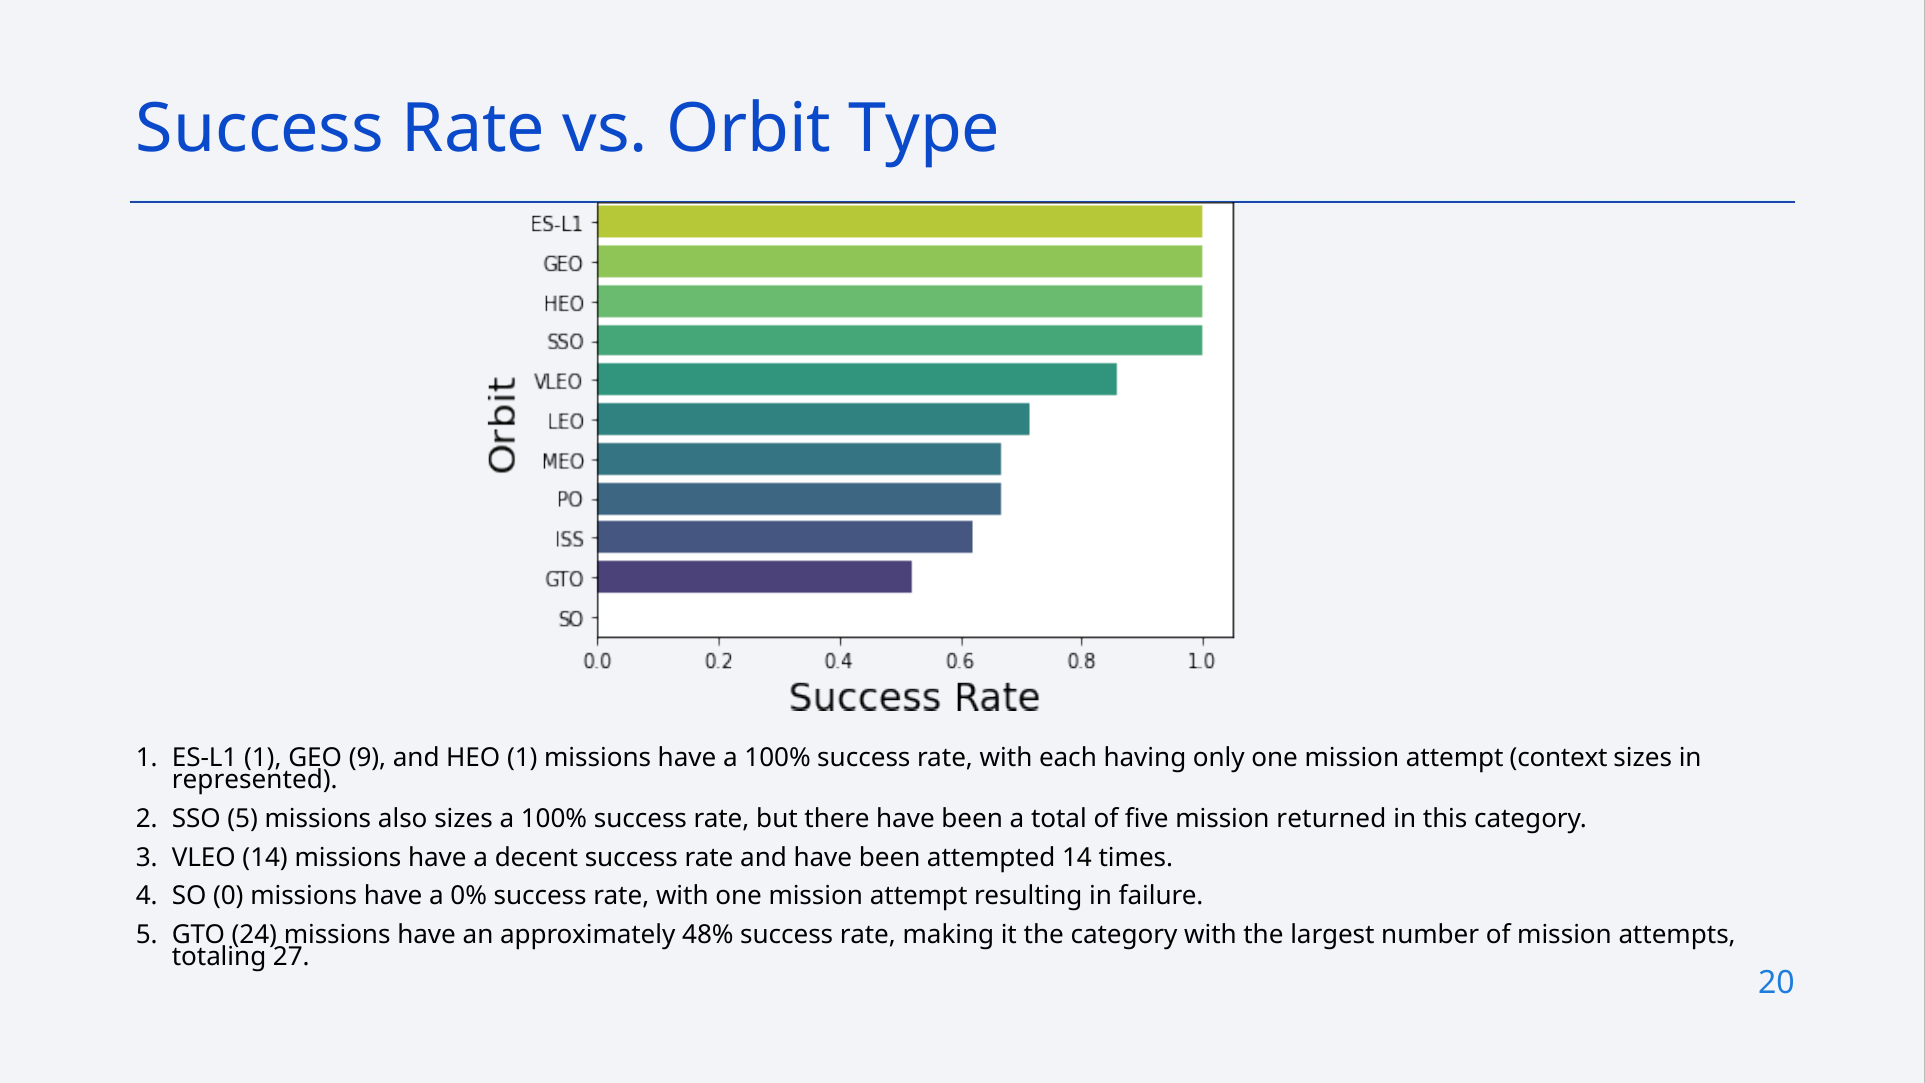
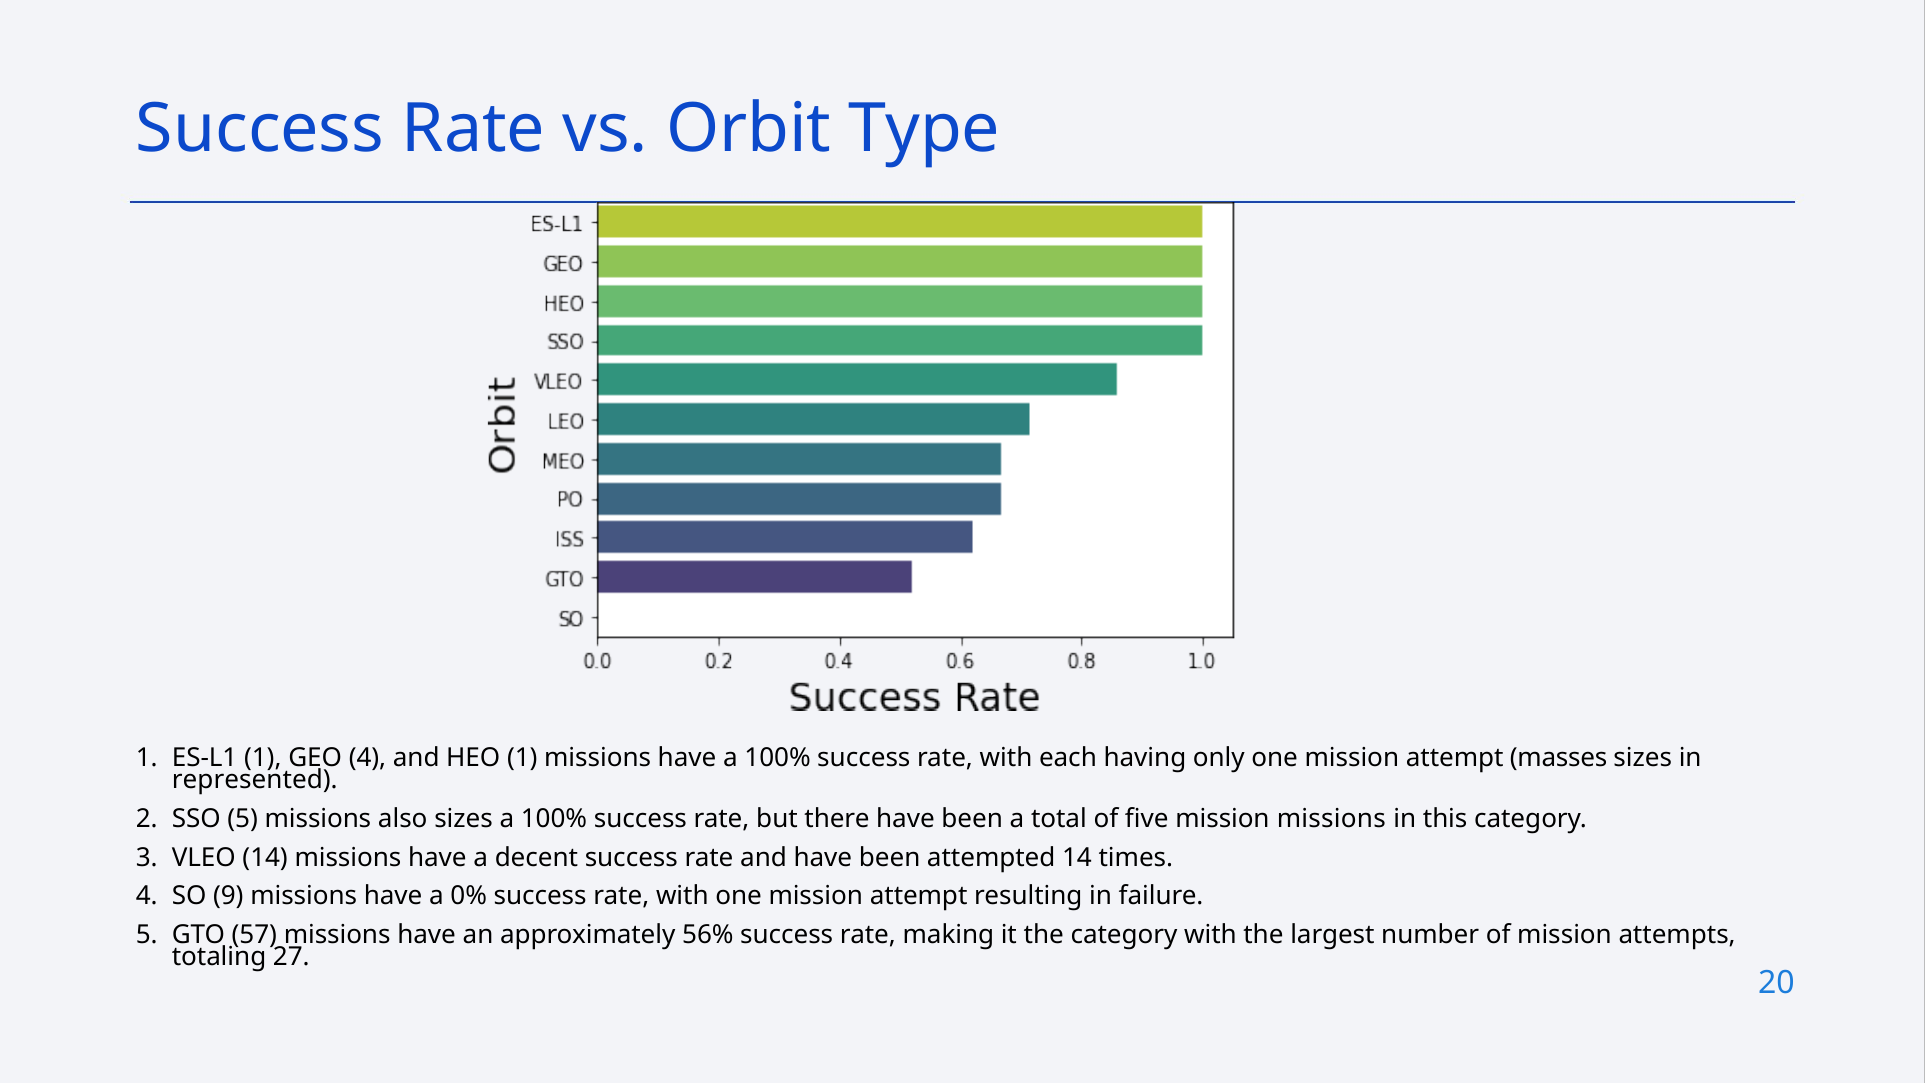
GEO 9: 9 -> 4 (367, 757)
context: context -> masses (1559, 757)
mission returned: returned -> missions (1331, 819)
0: 0 -> 9 (228, 896)
24: 24 -> 57 (254, 934)
48%: 48% -> 56% (708, 934)
